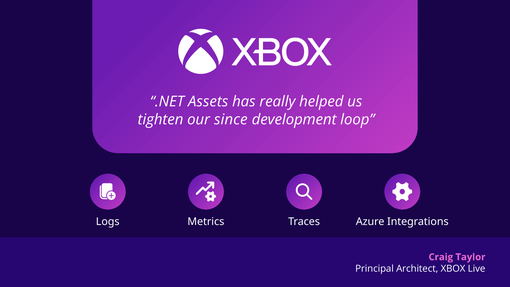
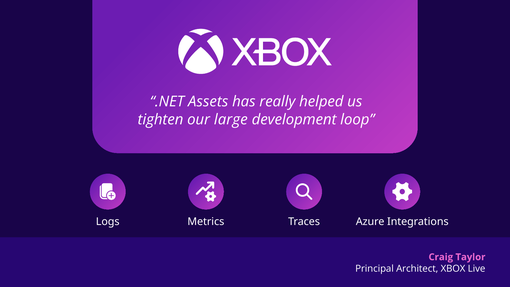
since: since -> large (231, 119)
